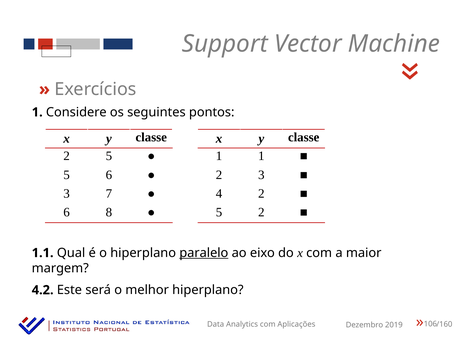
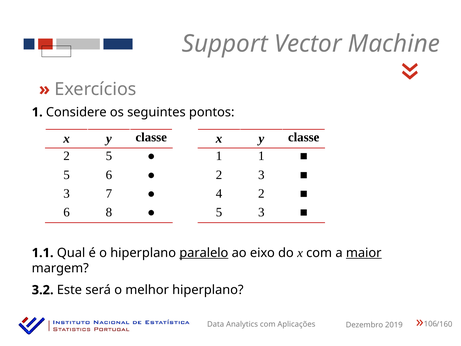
5 2: 2 -> 3 (261, 212)
maior underline: none -> present (364, 253)
4.2: 4.2 -> 3.2 (43, 290)
